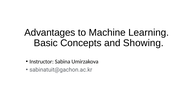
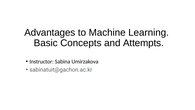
Showing: Showing -> Attempts (143, 43)
